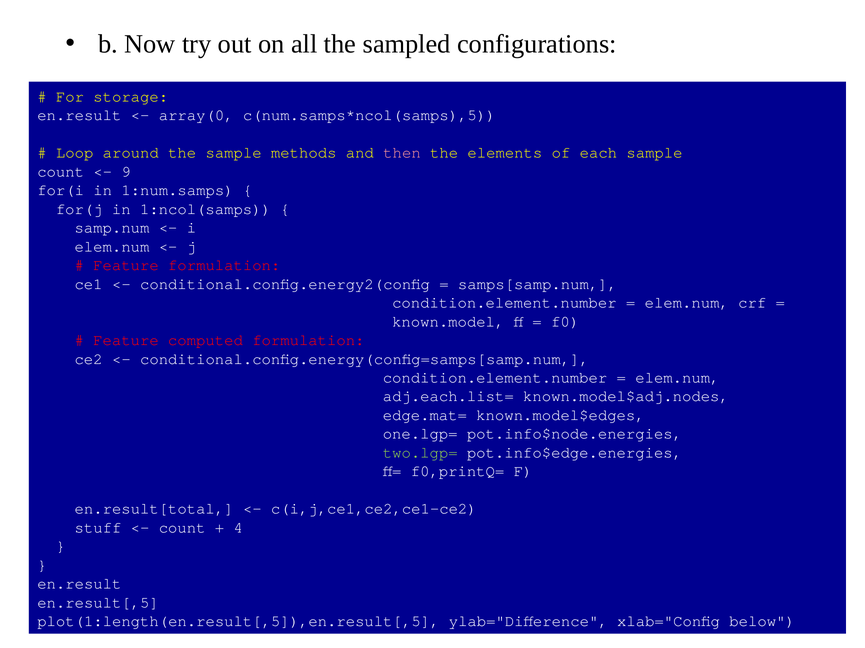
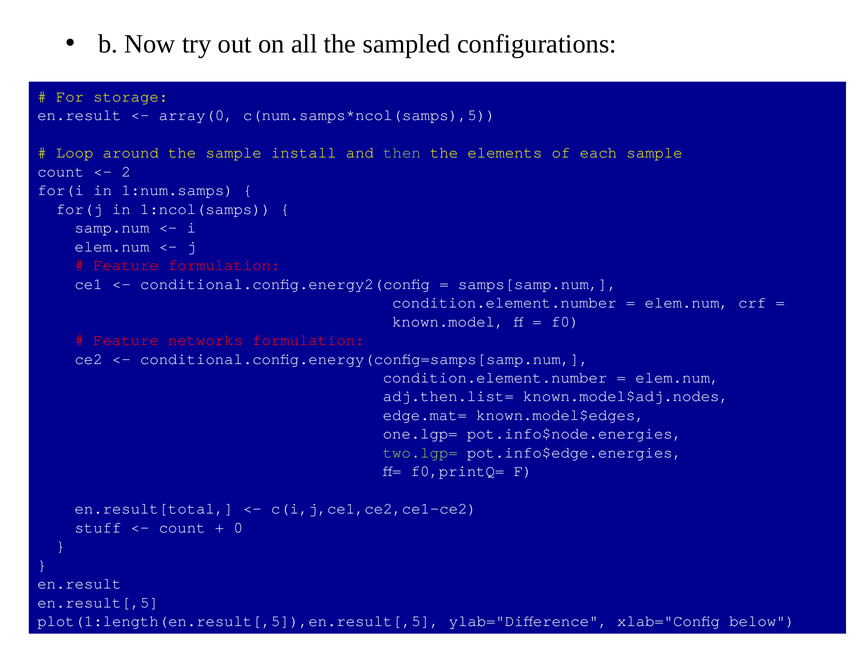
methods: methods -> install (304, 153)
then colour: pink -> light green (402, 153)
9: 9 -> 2 (126, 172)
computed: computed -> networks (205, 341)
adj.each.list=: adj.each.list= -> adj.then.list= (448, 397)
4: 4 -> 0 (238, 528)
